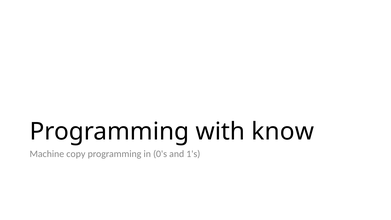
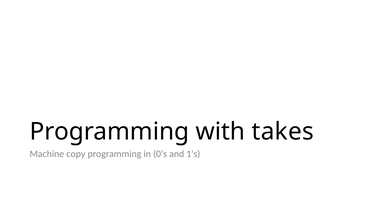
know: know -> takes (283, 131)
